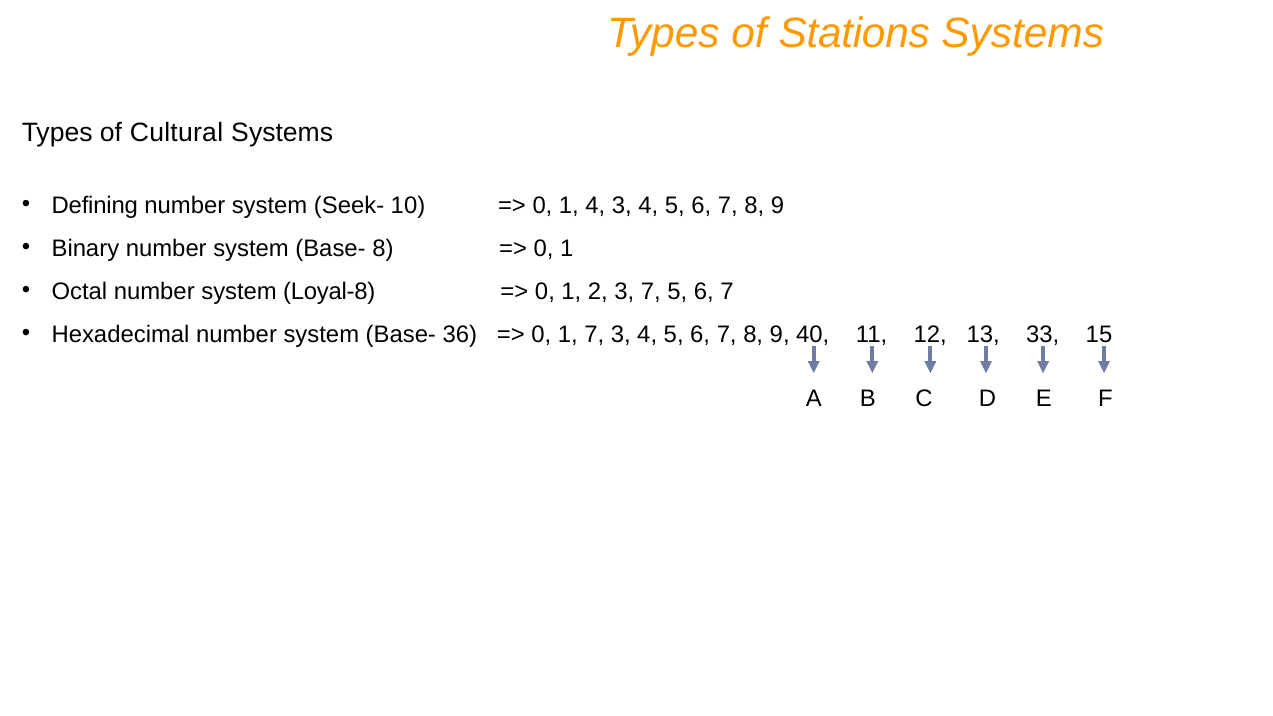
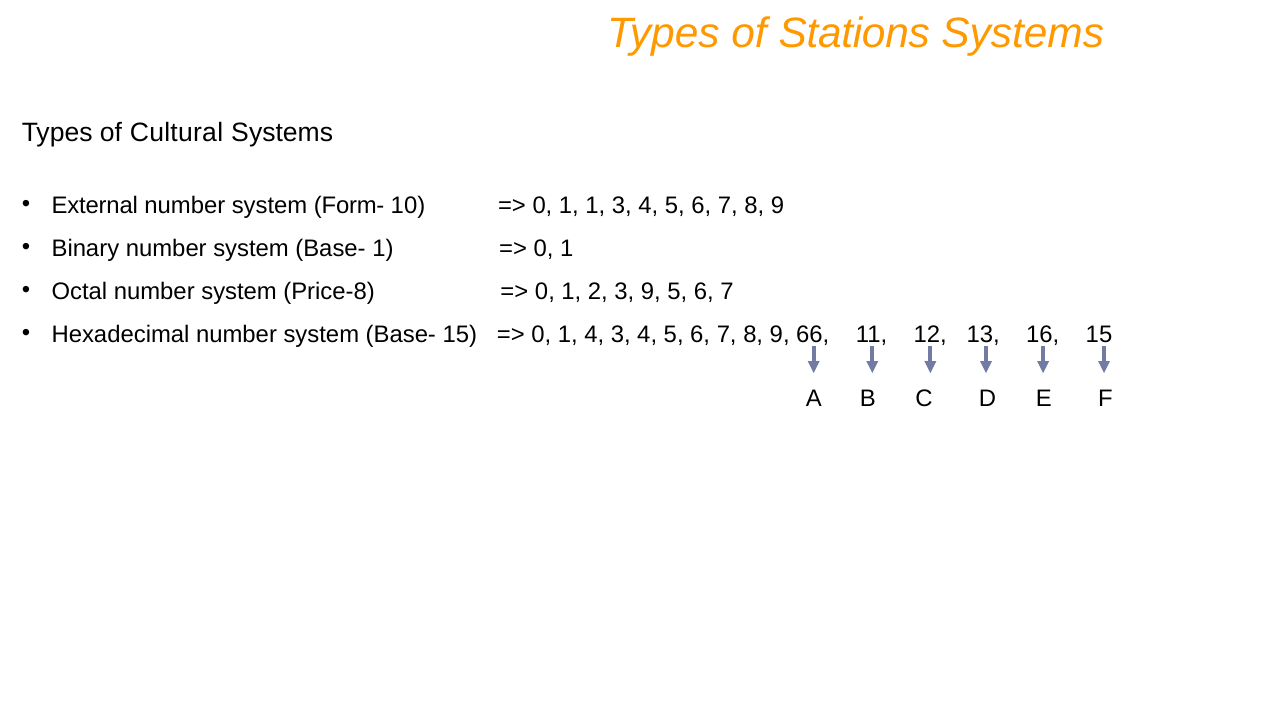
Defining: Defining -> External (95, 205)
Seek-: Seek- -> Form- (349, 205)
1 4: 4 -> 1 (595, 205)
Base- 8: 8 -> 1 (383, 248)
Loyal-8: Loyal-8 -> Price-8 (329, 291)
3 7: 7 -> 9 (651, 291)
Base- 36: 36 -> 15 (460, 334)
1 7: 7 -> 4 (594, 334)
40: 40 -> 66 (813, 334)
33: 33 -> 16 (1043, 334)
